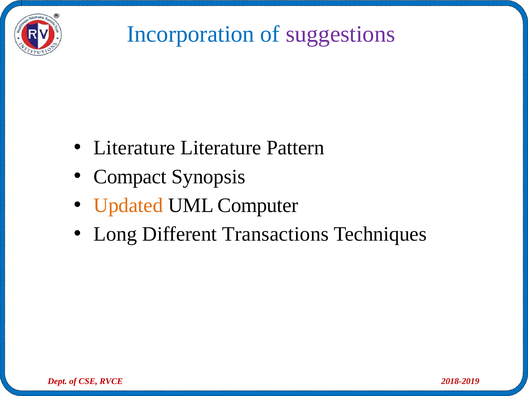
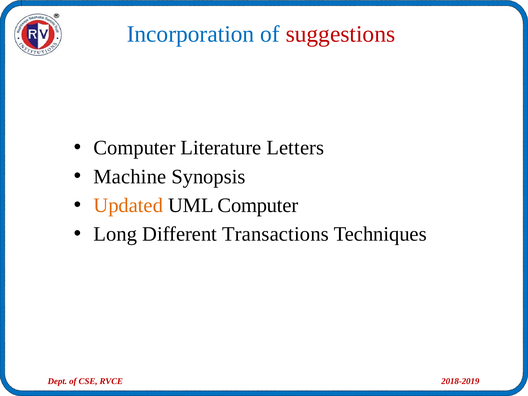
suggestions colour: purple -> red (340, 34)
Literature: Literature -> Computer (135, 148)
Pattern: Pattern -> Letters (295, 148)
Compact: Compact -> Machine (130, 177)
